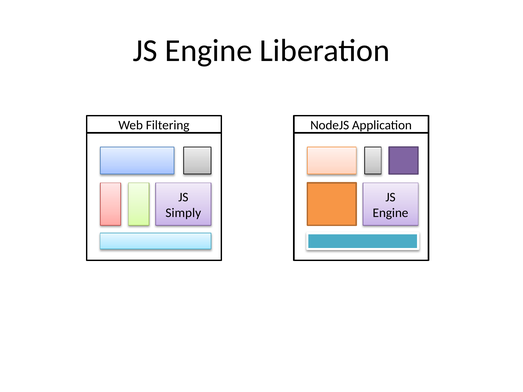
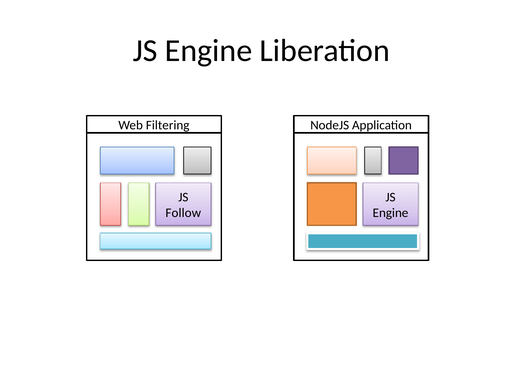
Simply: Simply -> Follow (183, 213)
